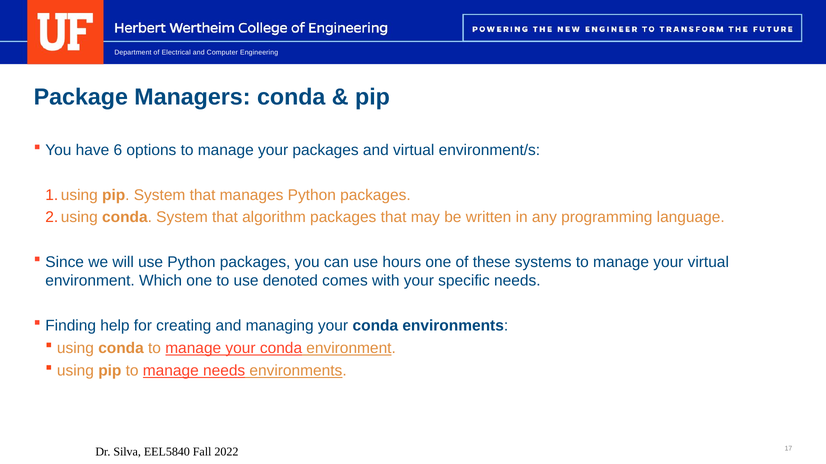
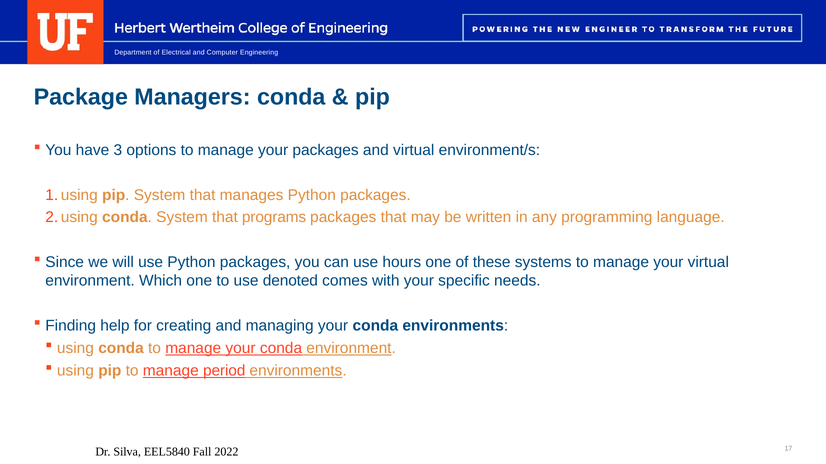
6: 6 -> 3 (118, 150)
algorithm: algorithm -> programs (274, 218)
manage needs: needs -> period (224, 371)
